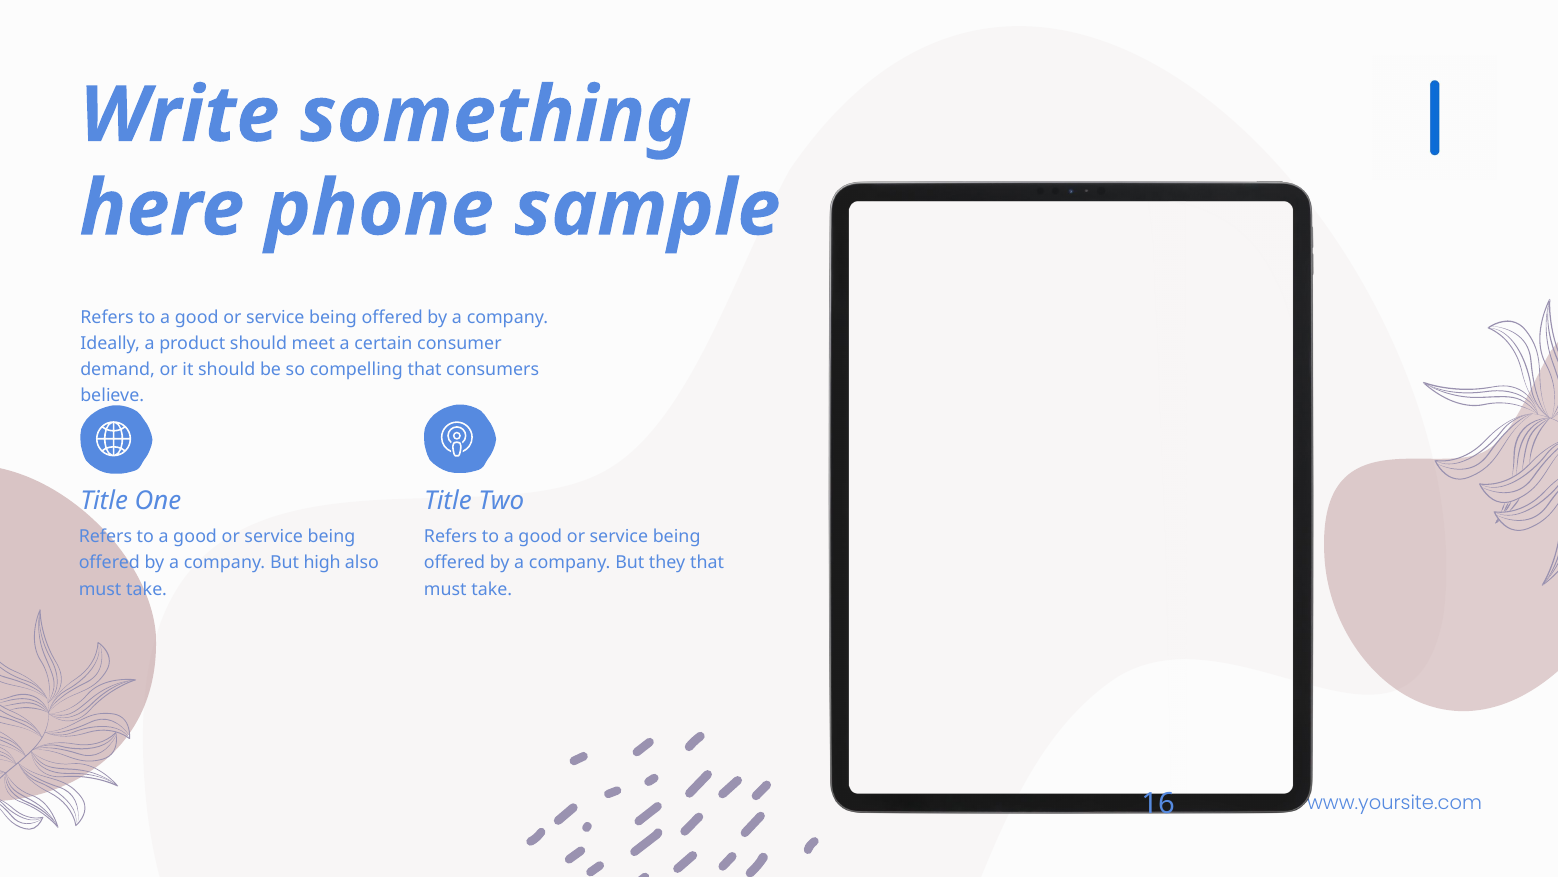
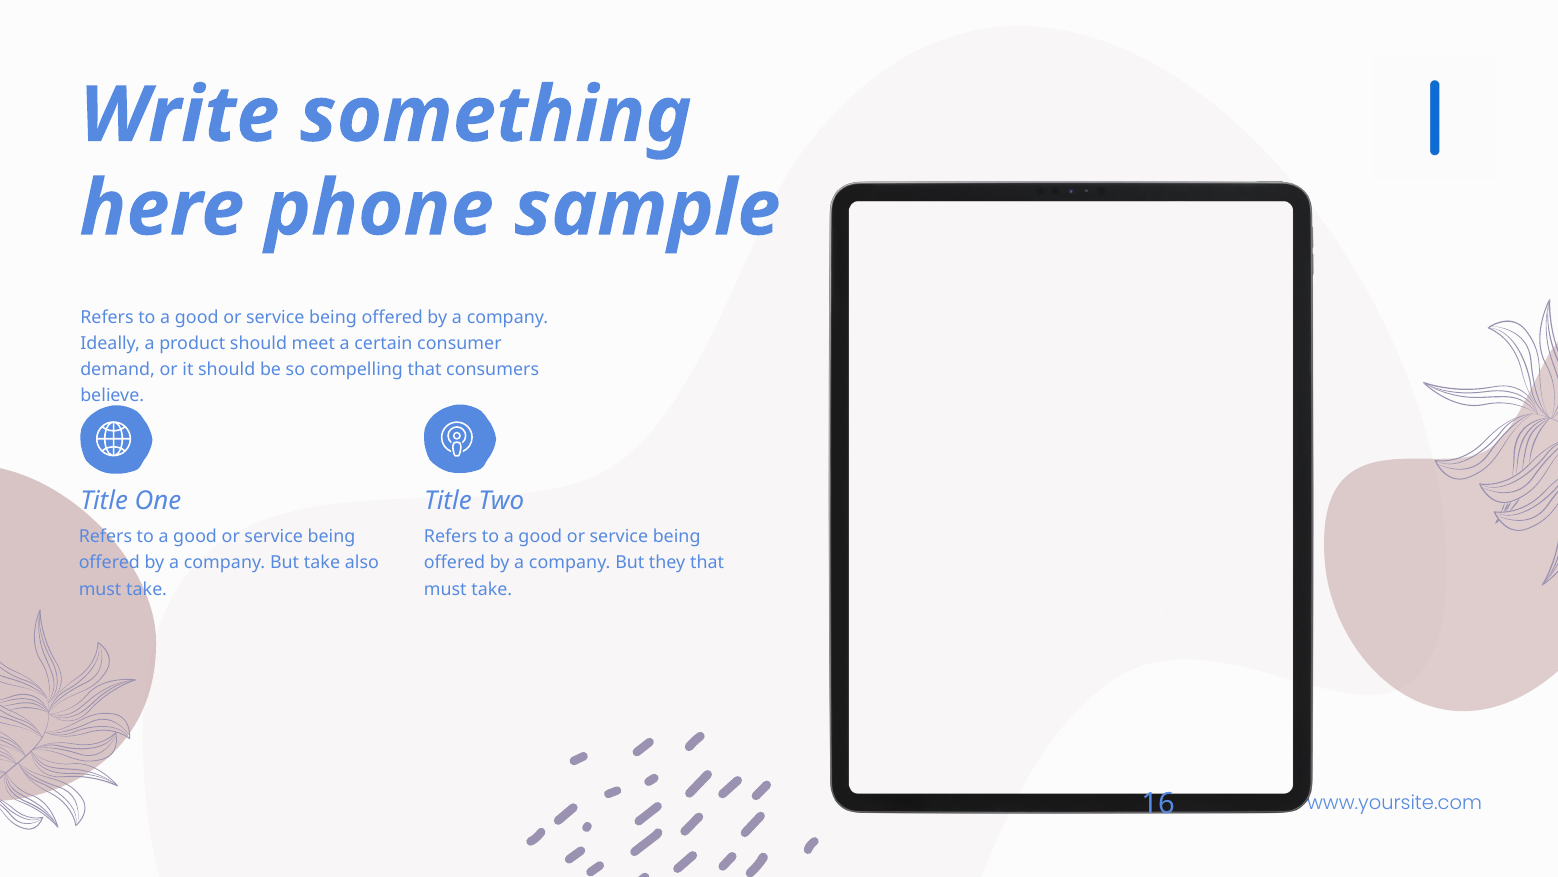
But high: high -> take (322, 563)
